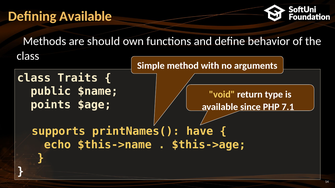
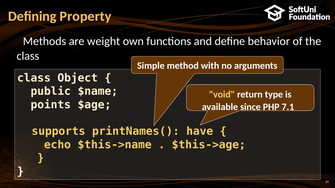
Defining Available: Available -> Property (86, 16)
should: should -> weight (104, 41)
Traits: Traits -> Object (78, 78)
